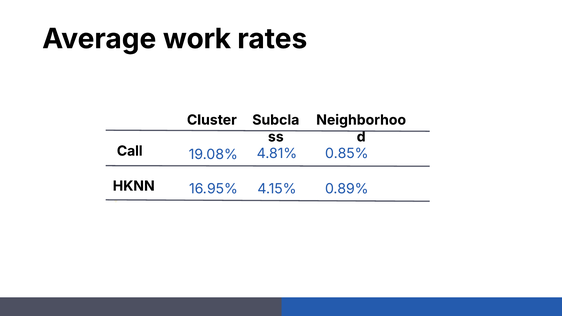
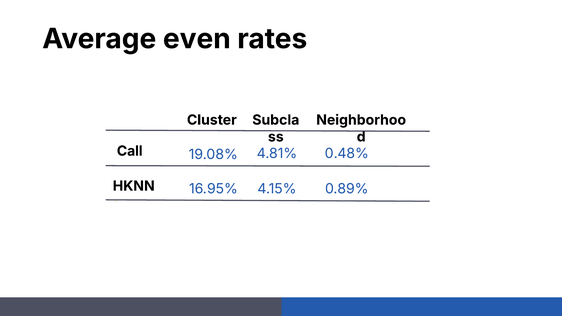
work: work -> even (197, 39)
0.85%: 0.85% -> 0.48% (347, 153)
